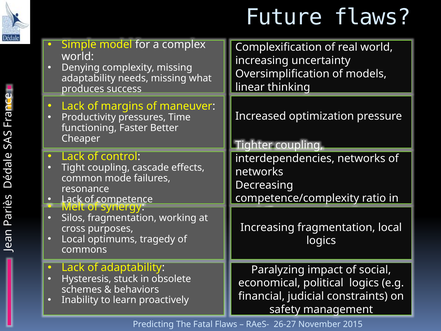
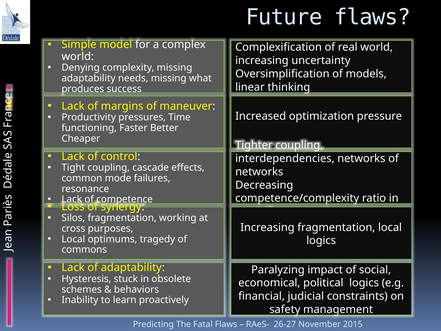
Melt: Melt -> Loss (73, 207)
